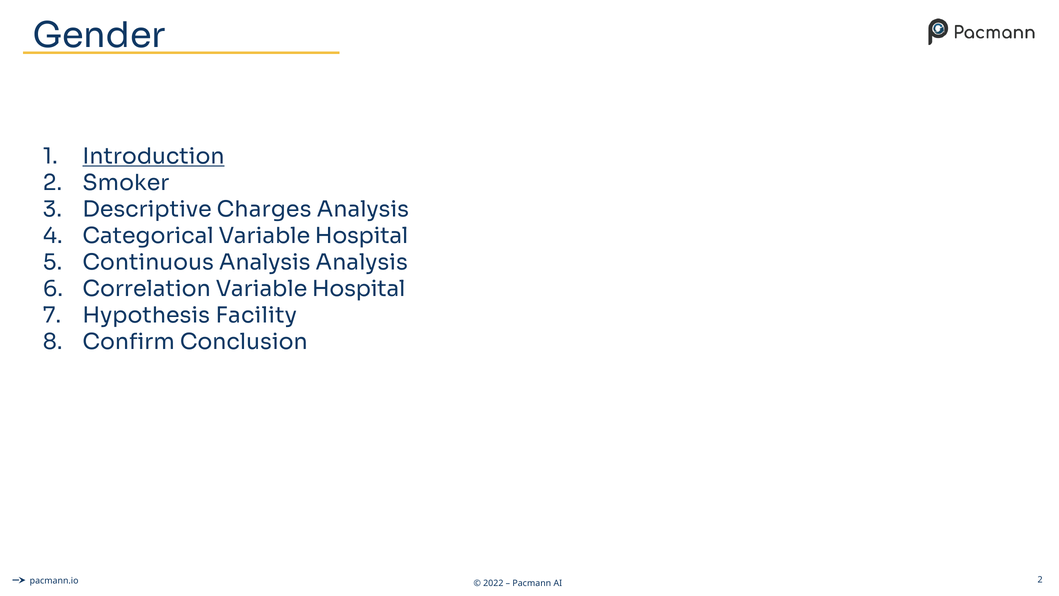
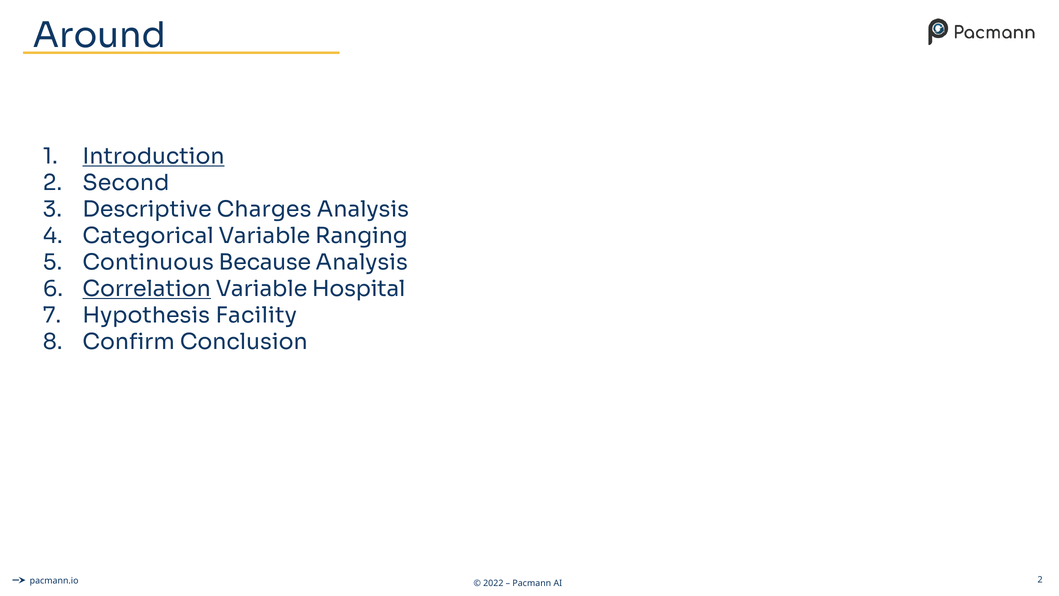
Gender: Gender -> Around (99, 36)
Smoker: Smoker -> Second (126, 183)
Categorical Variable Hospital: Hospital -> Ranging (361, 236)
Continuous Analysis: Analysis -> Because (265, 262)
Correlation underline: none -> present (147, 289)
